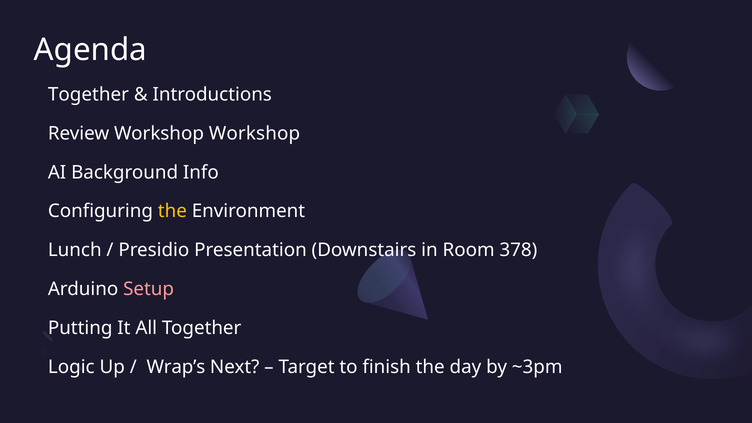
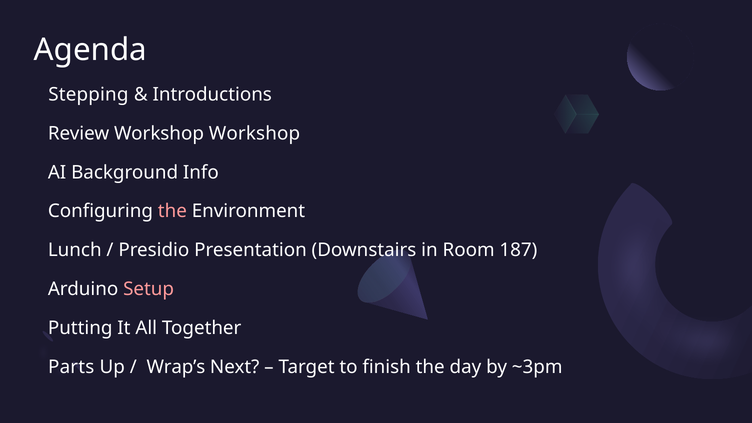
Together: Together -> Stepping (88, 95)
the colour: yellow -> pink (172, 211)
378: 378 -> 187 (518, 250)
Logic: Logic -> Parts (71, 367)
